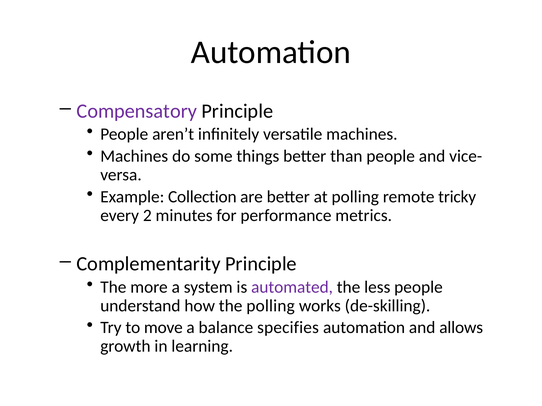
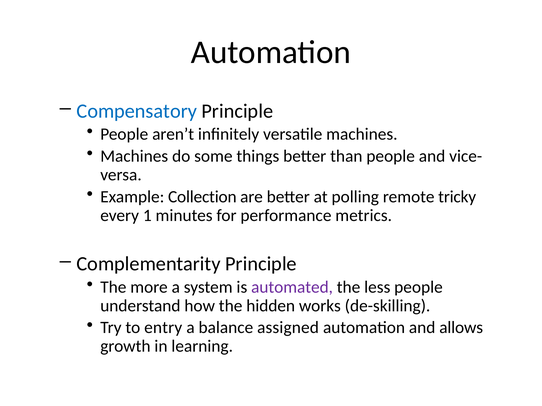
Compensatory colour: purple -> blue (137, 111)
2: 2 -> 1 (147, 216)
the polling: polling -> hidden (271, 306)
move: move -> entry (163, 328)
specifies: specifies -> assigned (288, 328)
